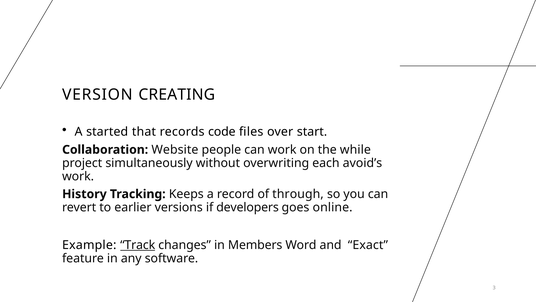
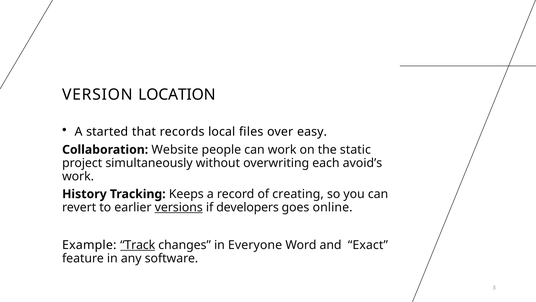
CREATING: CREATING -> LOCATION (177, 95)
code: code -> local (222, 132)
start: start -> easy (312, 132)
while: while -> static (355, 149)
through: through -> creating (298, 194)
versions underline: none -> present (179, 207)
Members: Members -> Everyone (255, 245)
